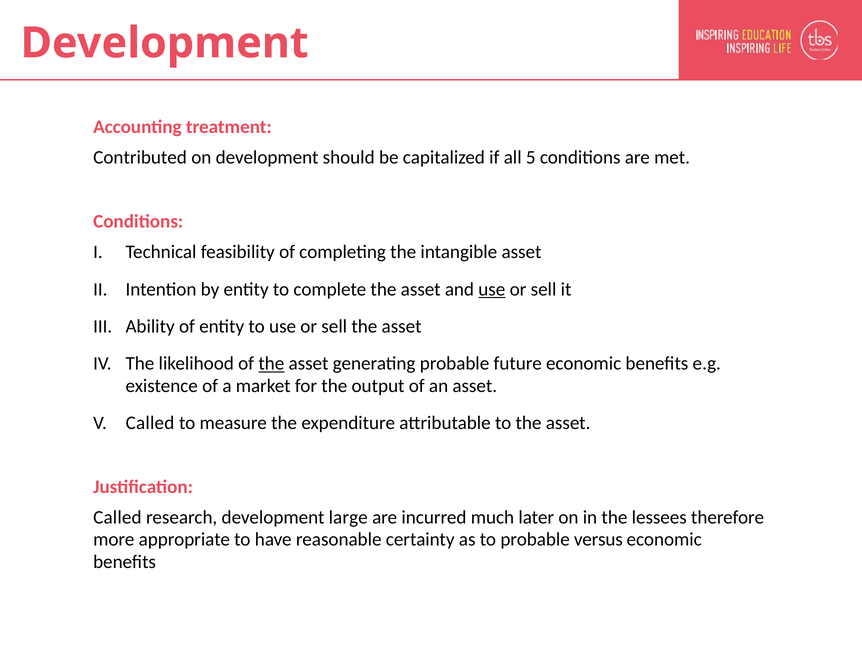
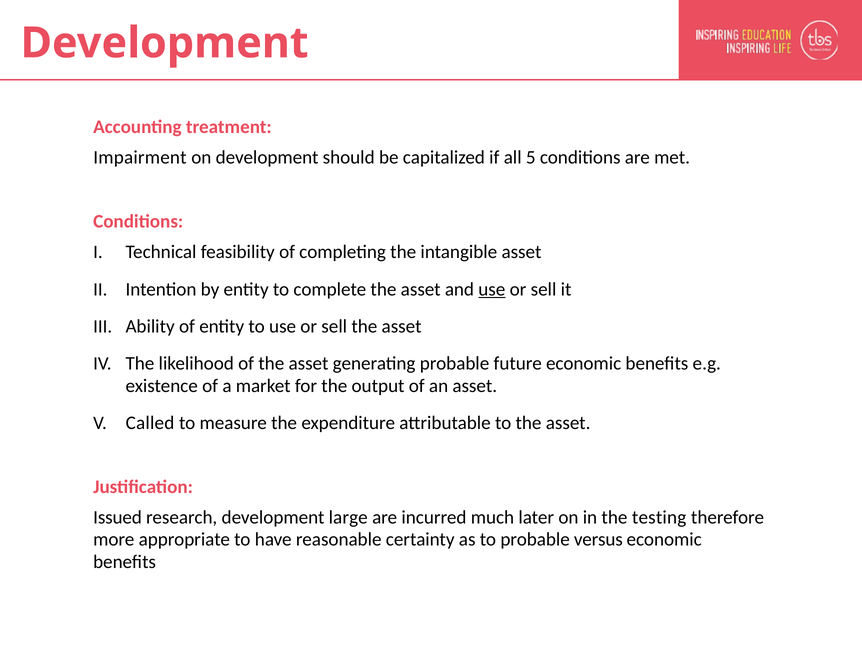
Contributed: Contributed -> Impairment (140, 157)
the underline: present -> none (271, 363)
Called: Called -> Issued (118, 517)
lessees: lessees -> testing (659, 517)
